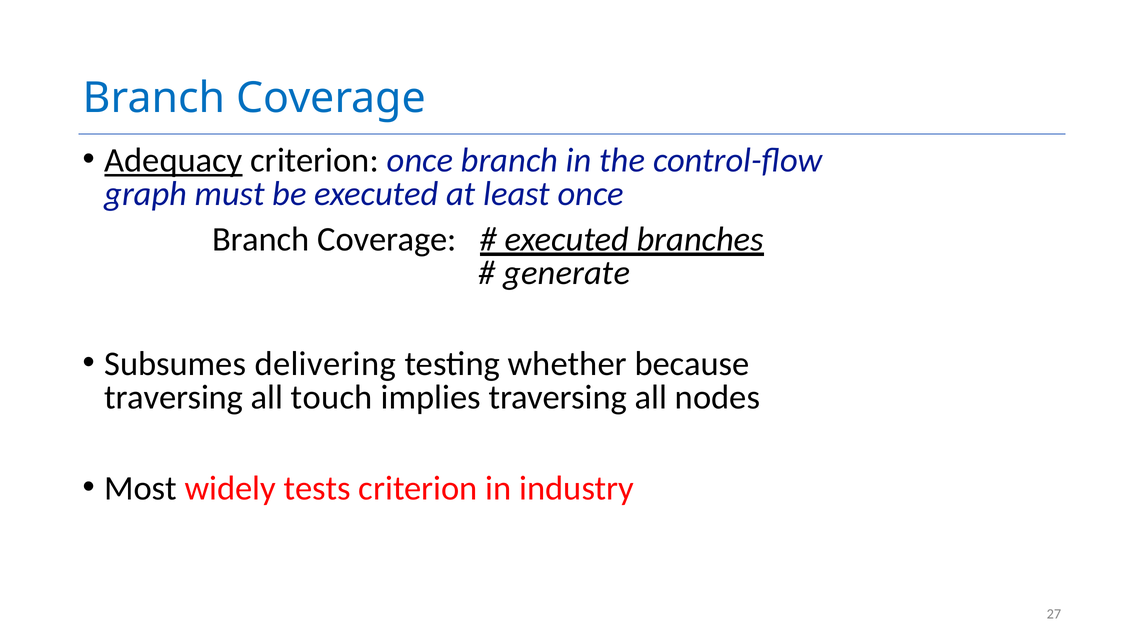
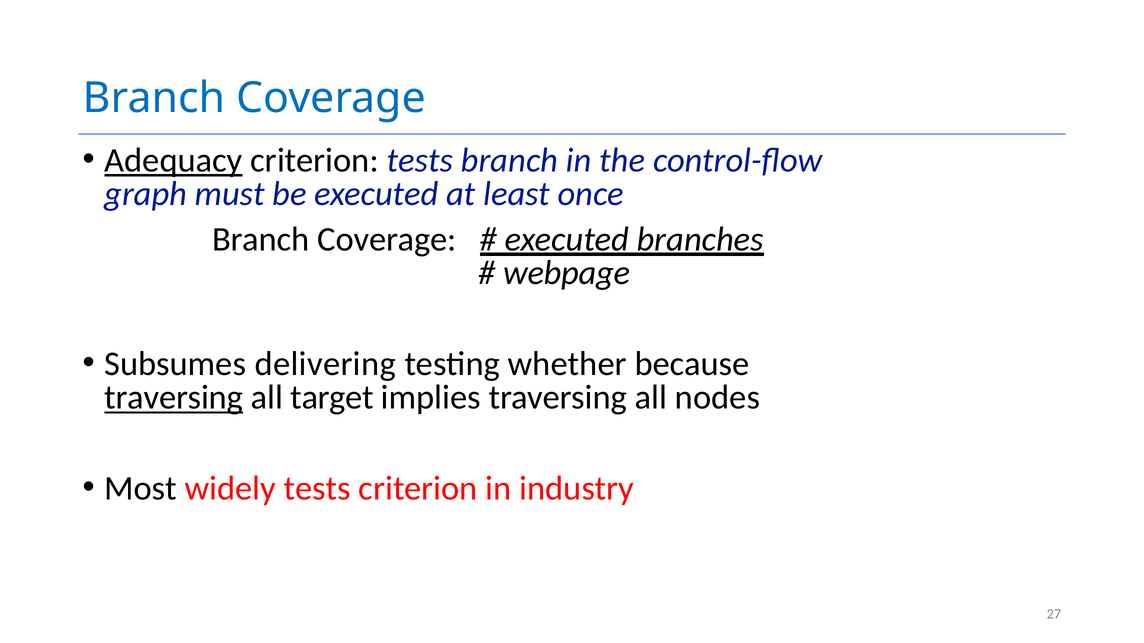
criterion once: once -> tests (420, 161)
generate: generate -> webpage (567, 273)
traversing underline: none -> present (174, 398)
touch: touch -> target (332, 398)
